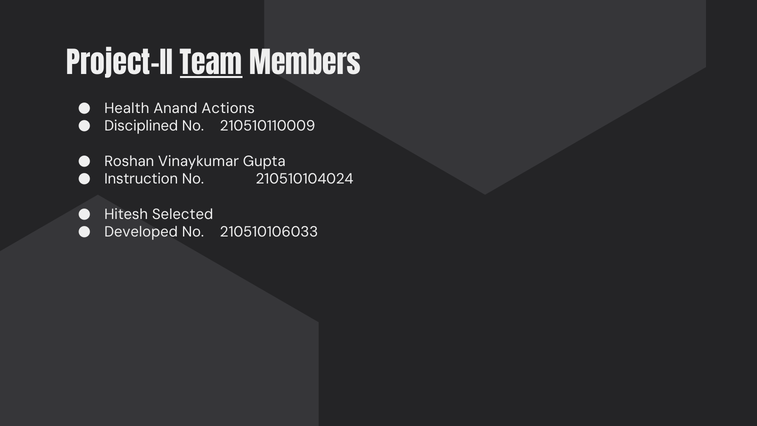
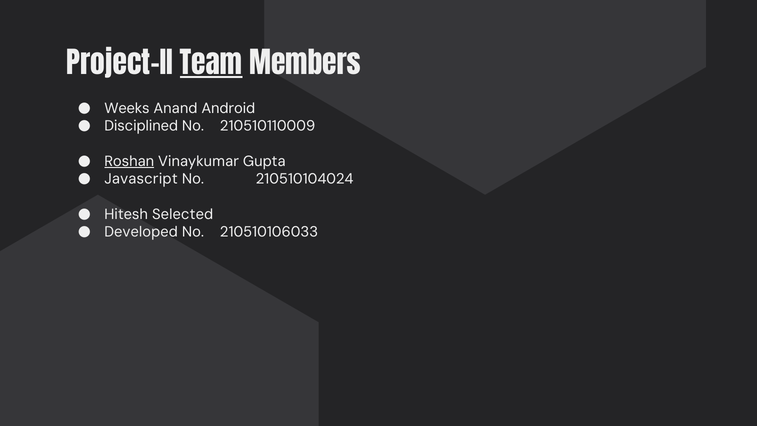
Health: Health -> Weeks (127, 108)
Actions: Actions -> Android (228, 108)
Roshan underline: none -> present (129, 161)
Instruction: Instruction -> Javascript (141, 179)
